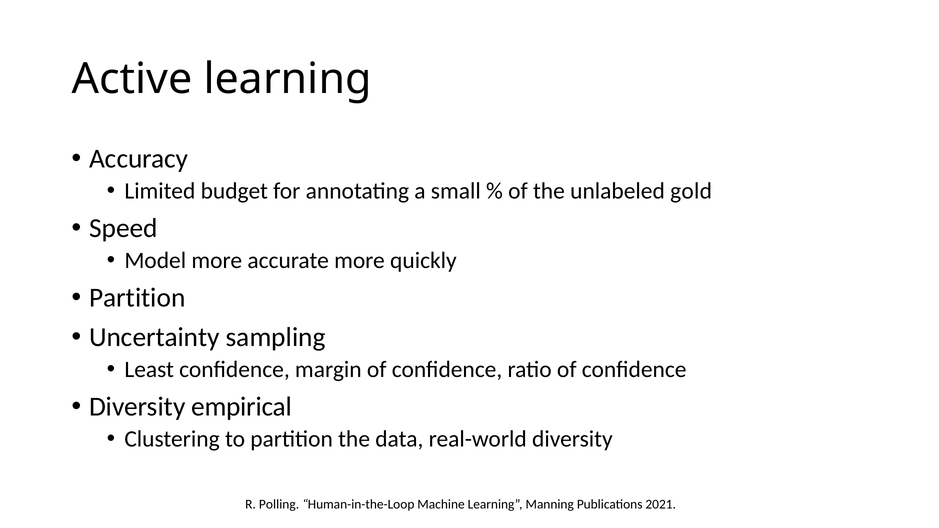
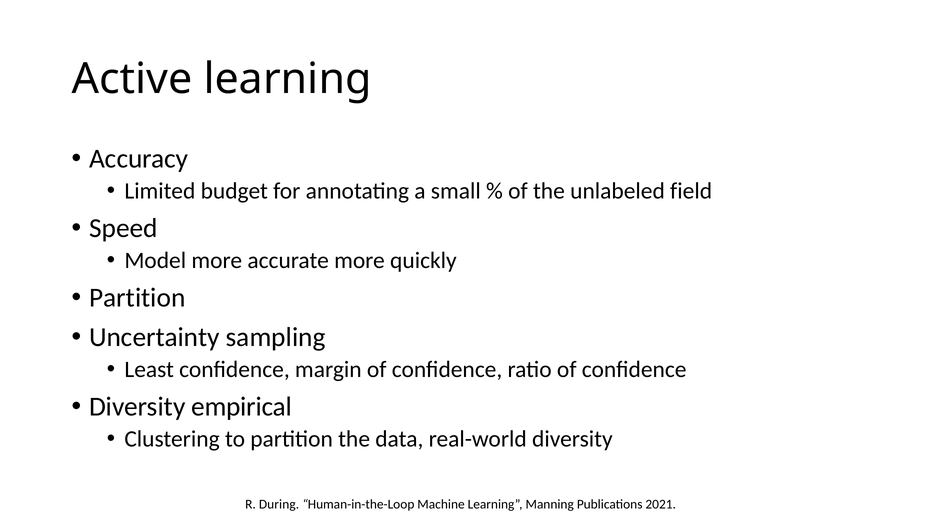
gold: gold -> field (691, 191)
Polling: Polling -> During (279, 504)
